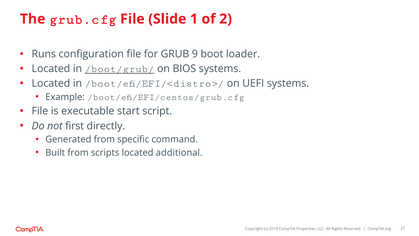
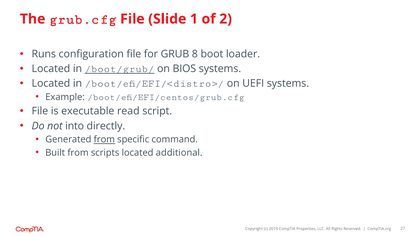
9: 9 -> 8 (195, 54)
start: start -> read (128, 111)
first: first -> into (75, 126)
from underline: none -> present (104, 139)
